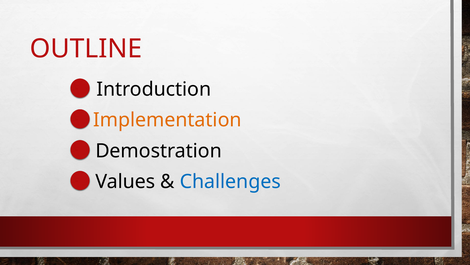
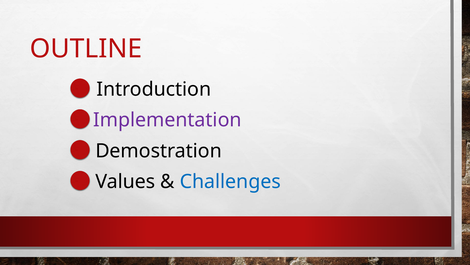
Implementation colour: orange -> purple (167, 120)
